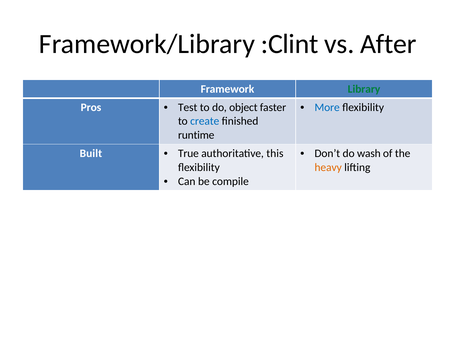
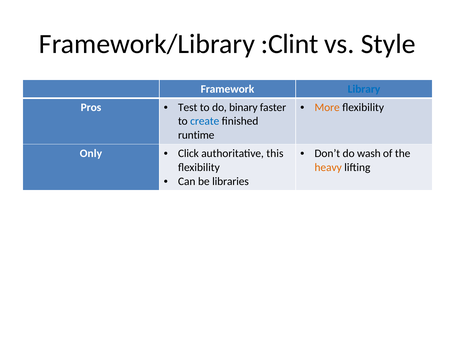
After: After -> Style (388, 44)
Library colour: green -> blue (364, 89)
More colour: blue -> orange (327, 107)
object: object -> binary (243, 107)
Built: Built -> Only (91, 154)
True: True -> Click (188, 154)
compile: compile -> libraries (230, 181)
